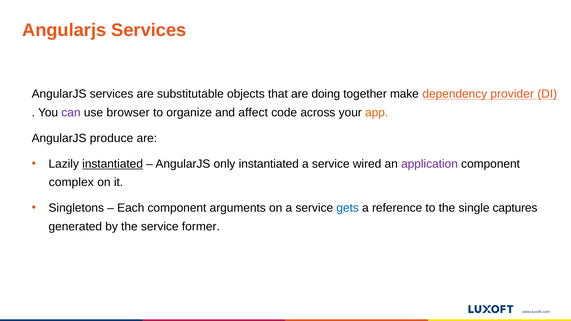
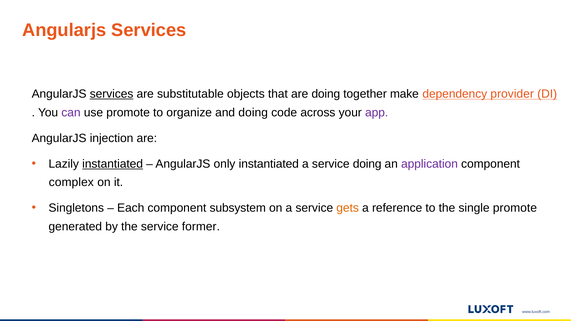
services underline: none -> present (112, 94)
use browser: browser -> promote (128, 113)
and affect: affect -> doing (253, 113)
app colour: orange -> purple (377, 113)
produce: produce -> injection (112, 138)
service wired: wired -> doing (367, 164)
arguments: arguments -> subsystem (238, 208)
gets colour: blue -> orange (348, 208)
single captures: captures -> promote (515, 208)
